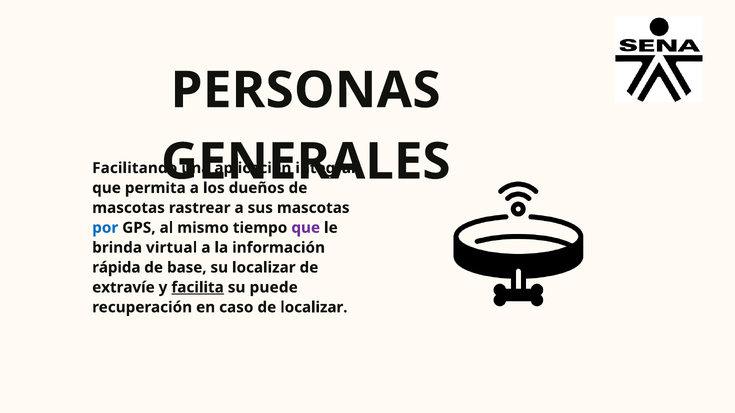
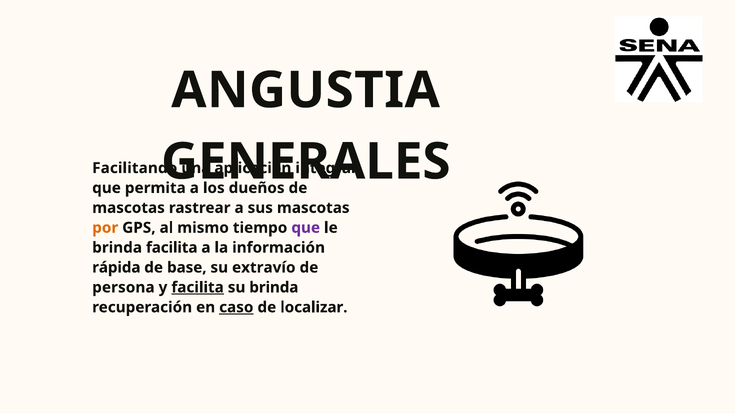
PERSONAS: PERSONAS -> ANGUSTIA (306, 90)
por colour: blue -> orange (105, 228)
brinda virtual: virtual -> facilita (172, 248)
su localizar: localizar -> extravío (264, 268)
extravíe: extravíe -> persona (123, 288)
su puede: puede -> brinda (274, 288)
caso underline: none -> present (236, 308)
